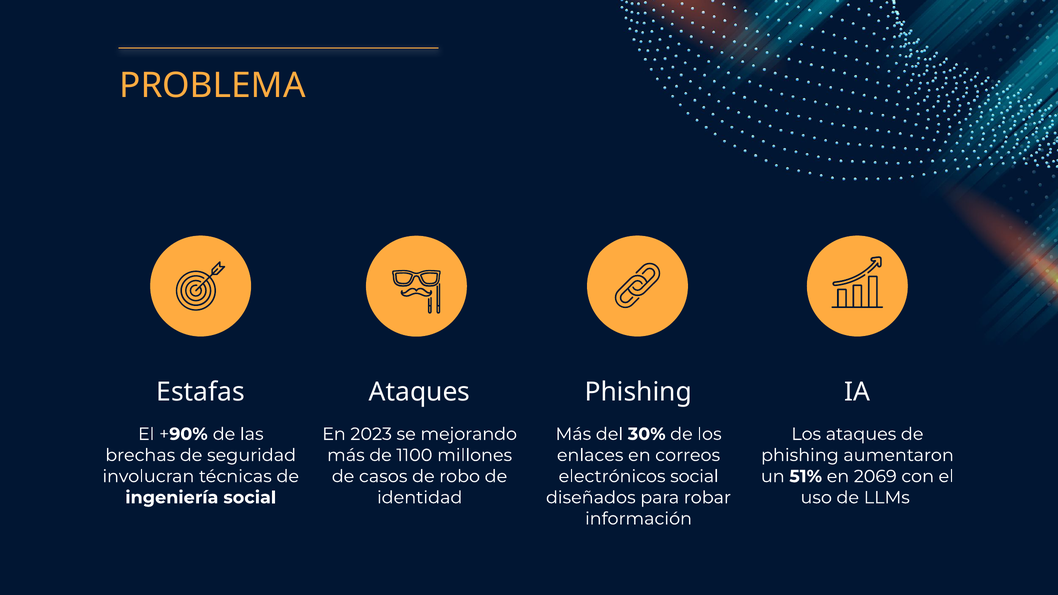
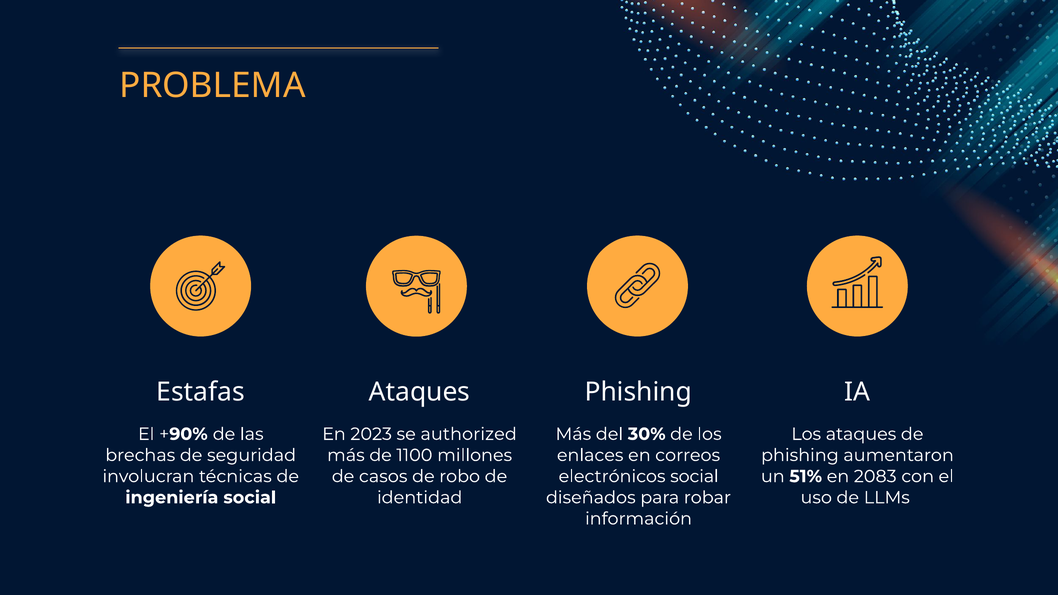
mejorando: mejorando -> authorized (469, 434)
2069: 2069 -> 2083 (875, 476)
